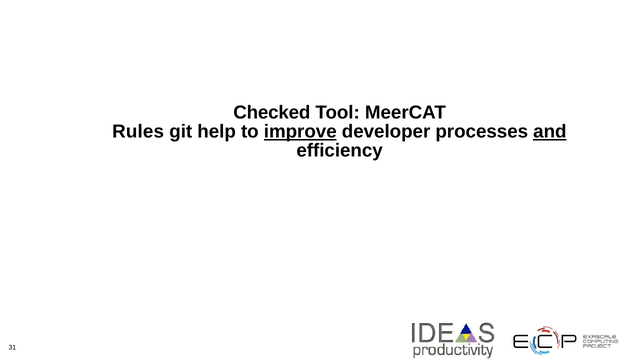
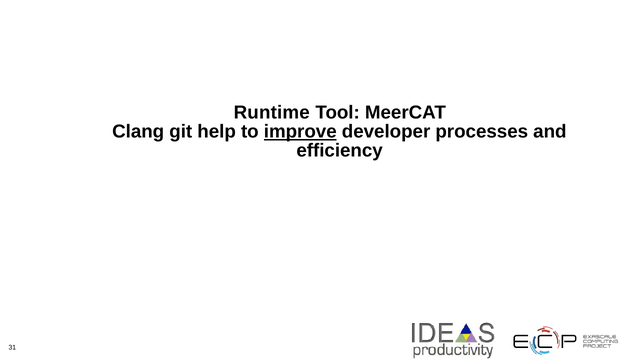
Checked: Checked -> Runtime (272, 112)
Rules: Rules -> Clang (138, 132)
and underline: present -> none (550, 132)
